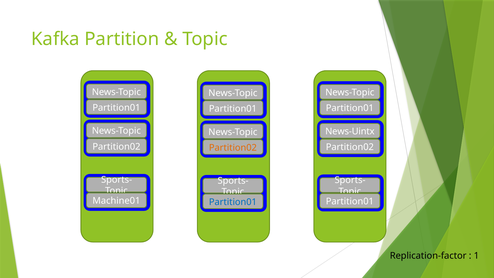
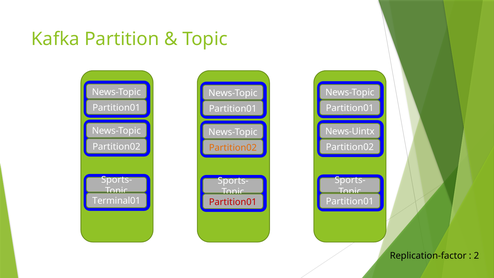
Machine01: Machine01 -> Terminal01 (116, 201)
Partition01 colour: blue -> red (233, 202)
1: 1 -> 2 (476, 256)
